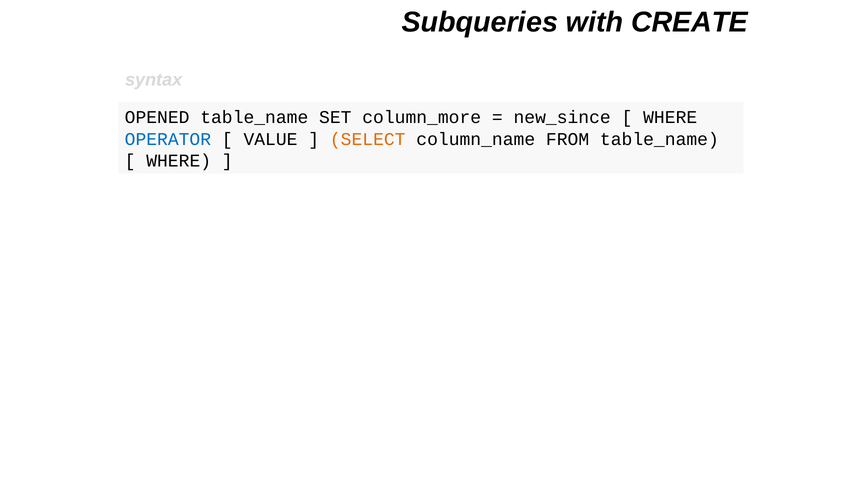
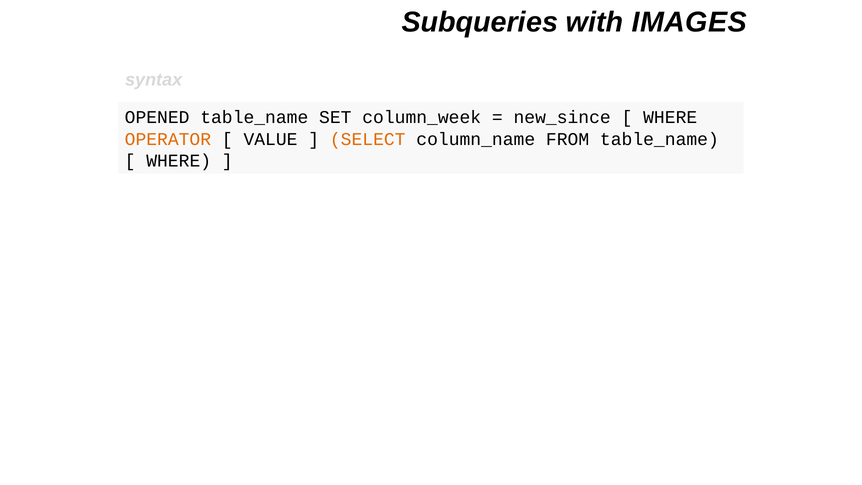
CREATE: CREATE -> IMAGES (689, 22)
column_more: column_more -> column_week (422, 118)
OPERATOR colour: blue -> orange (168, 139)
